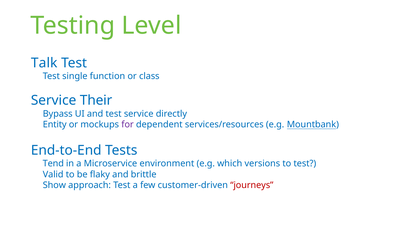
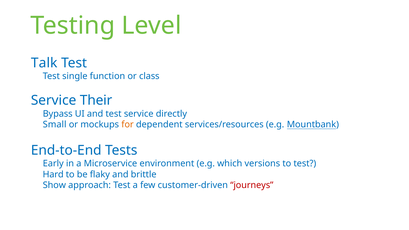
Entity: Entity -> Small (55, 125)
for colour: purple -> orange (128, 125)
Tend: Tend -> Early (53, 164)
Valid: Valid -> Hard (53, 174)
